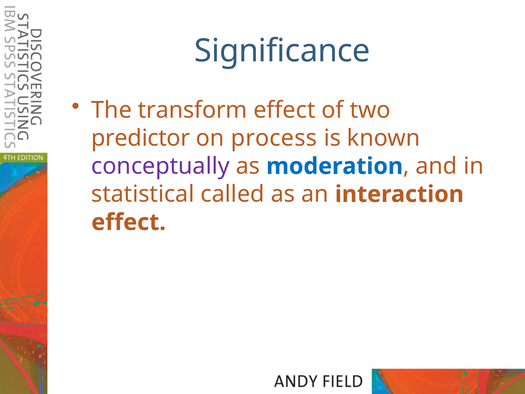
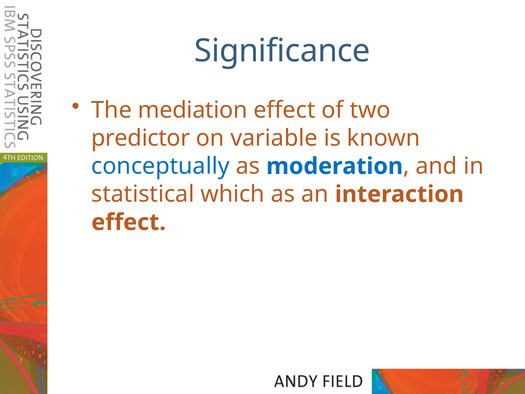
transform: transform -> mediation (193, 110)
process: process -> variable (274, 138)
conceptually colour: purple -> blue (160, 166)
called: called -> which (233, 194)
